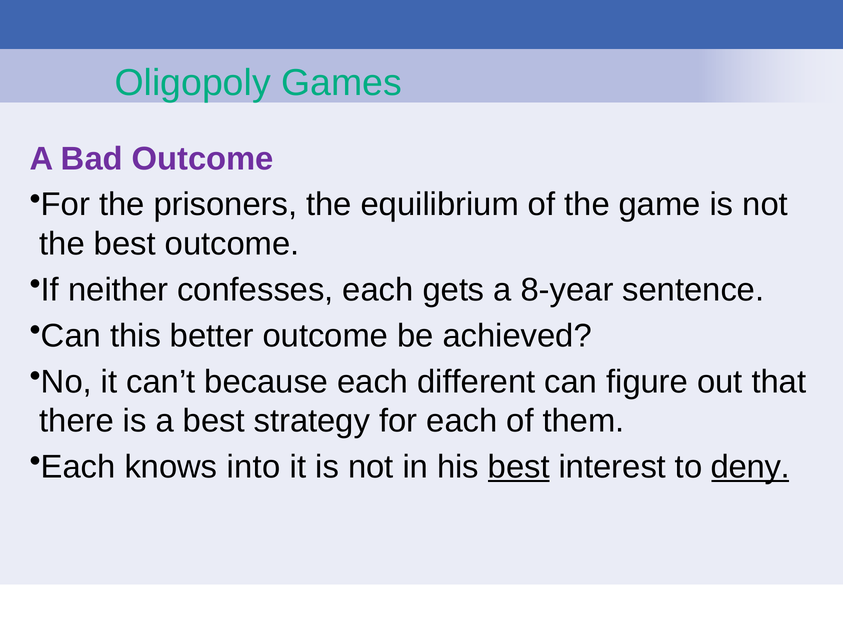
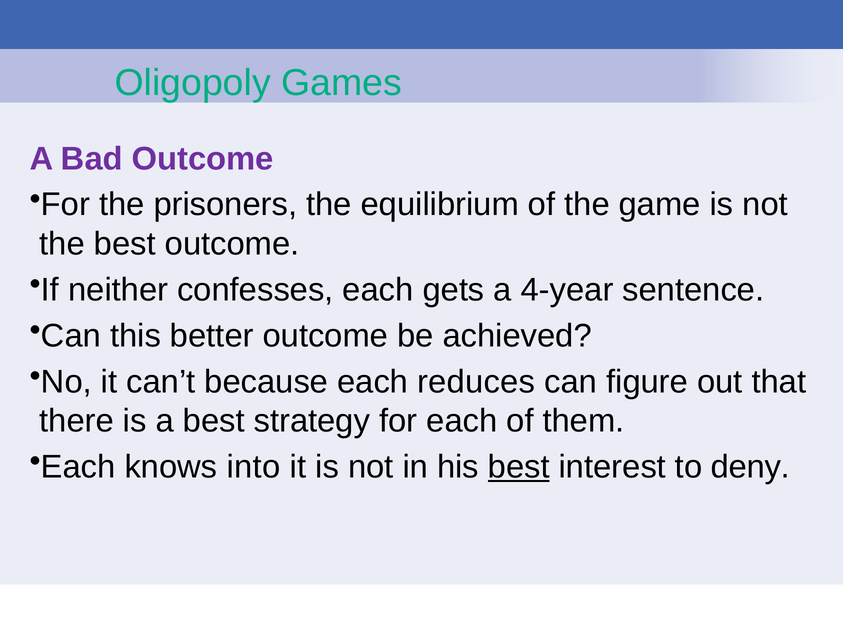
8-year: 8-year -> 4-year (567, 290)
different: different -> reduces (476, 382)
deny underline: present -> none (750, 467)
